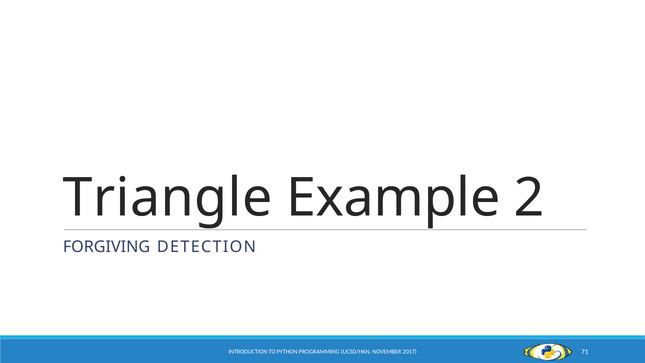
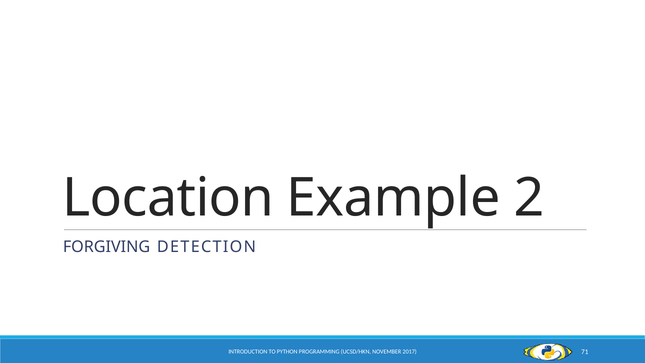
Triangle: Triangle -> Location (168, 198)
